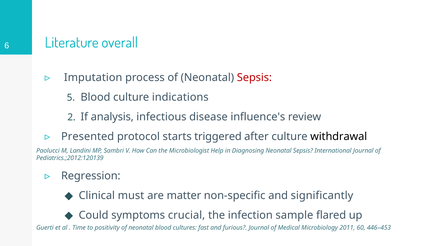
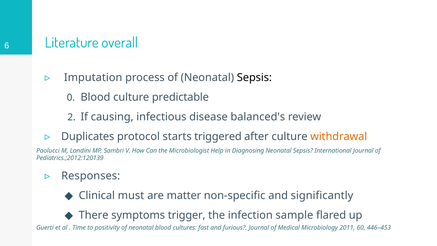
Sepsis colour: red -> black (254, 78)
5: 5 -> 0 (71, 98)
indications: indications -> predictable (180, 97)
analysis: analysis -> causing (112, 117)
influence's: influence's -> balanced's (258, 117)
Presented: Presented -> Duplicates (88, 137)
withdrawal colour: black -> orange (339, 137)
Regression: Regression -> Responses (91, 176)
Could: Could -> There (94, 215)
crucial: crucial -> trigger (187, 215)
